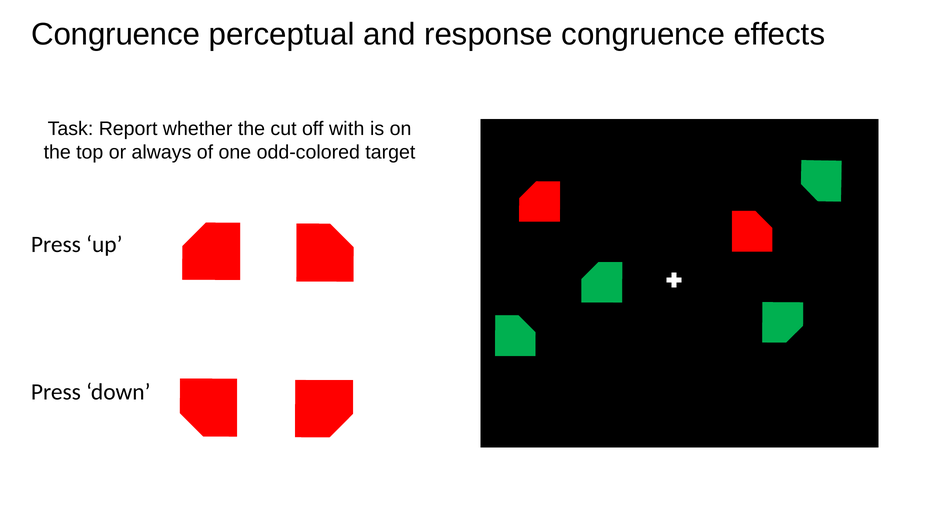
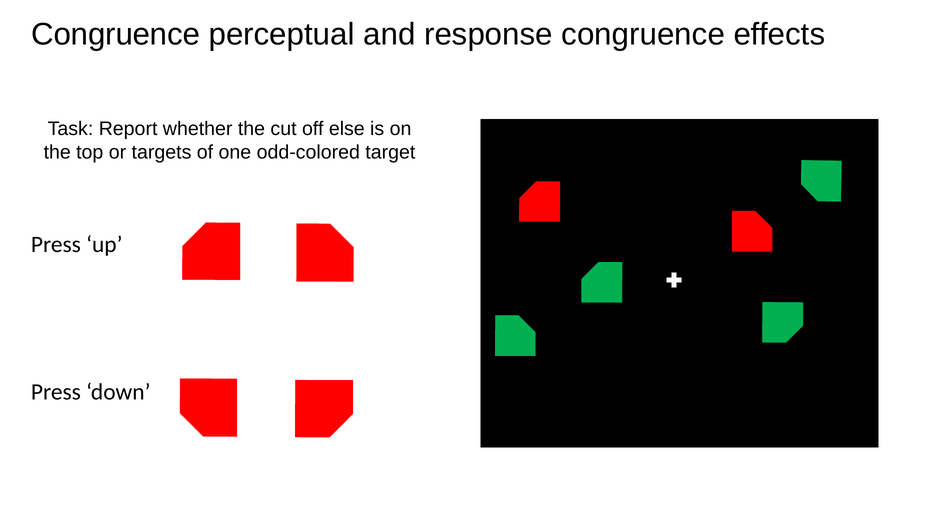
with: with -> else (347, 129)
always: always -> targets (161, 152)
